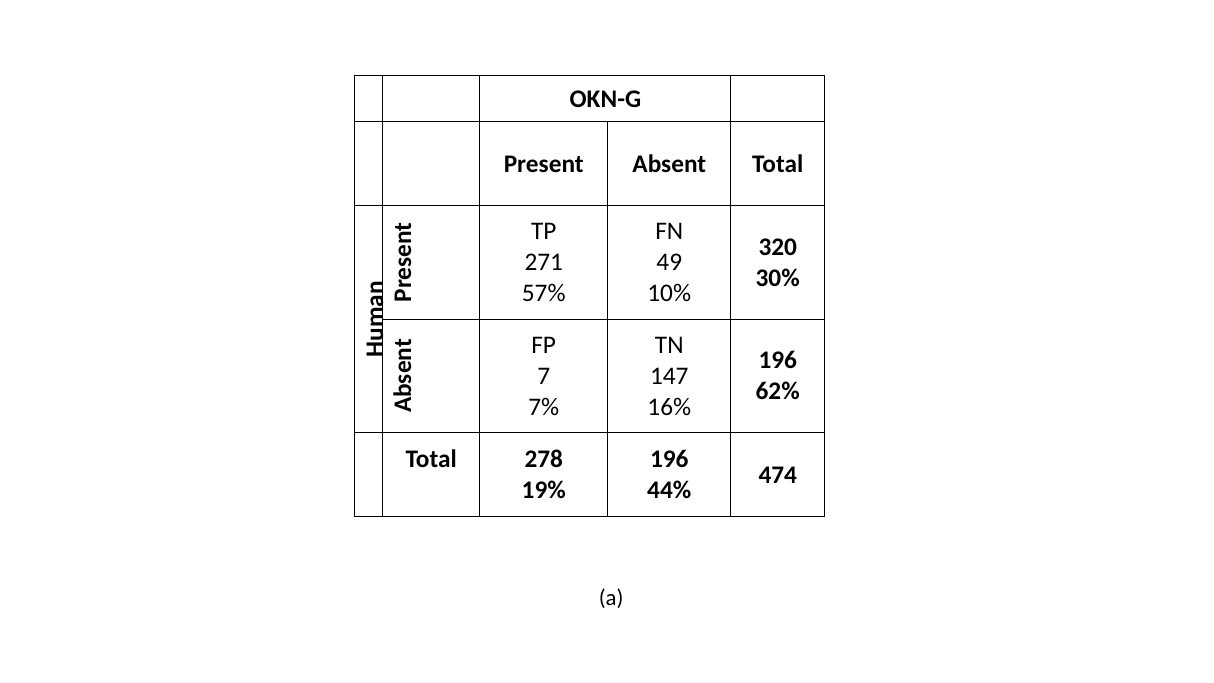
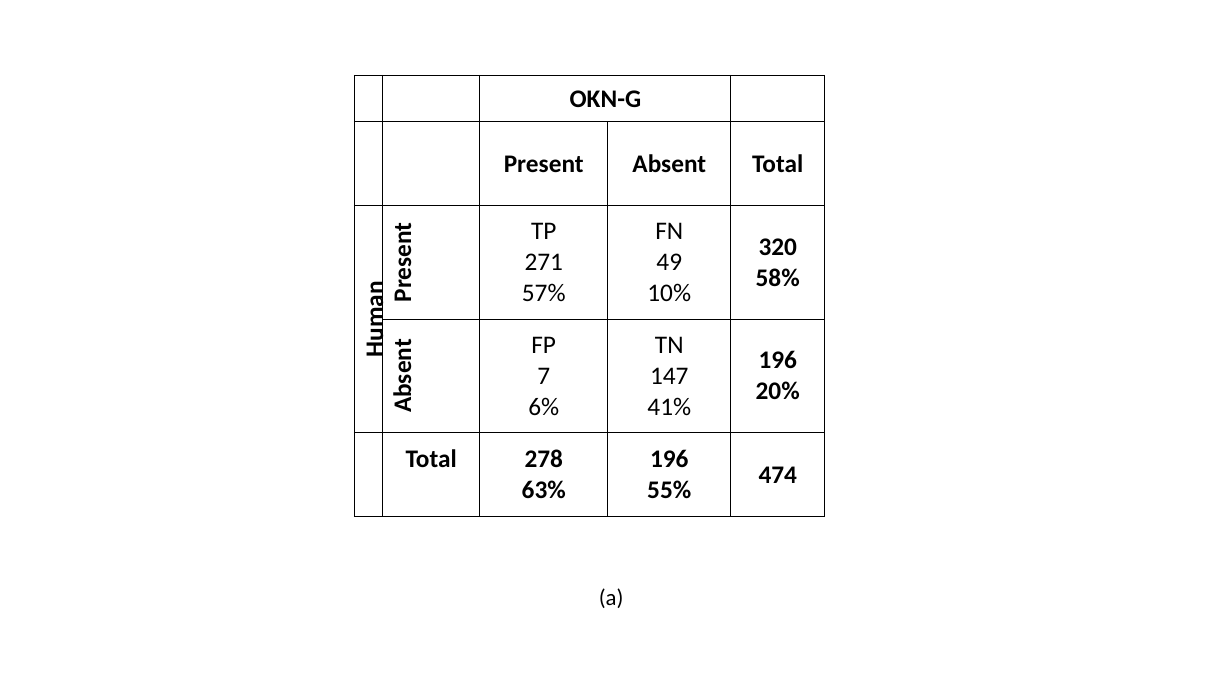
30%: 30% -> 58% (778, 278)
62%: 62% -> 20% (778, 392)
7%: 7% -> 6% (544, 407)
16%: 16% -> 41% (669, 407)
19%: 19% -> 63% (544, 490)
44%: 44% -> 55% (669, 490)
